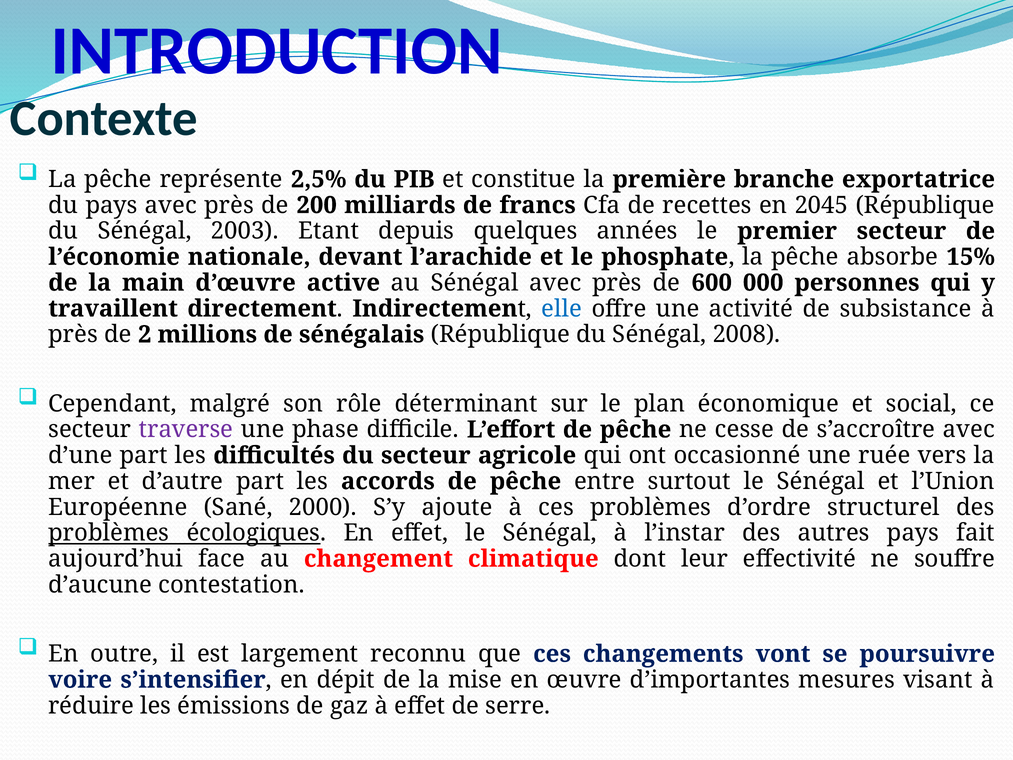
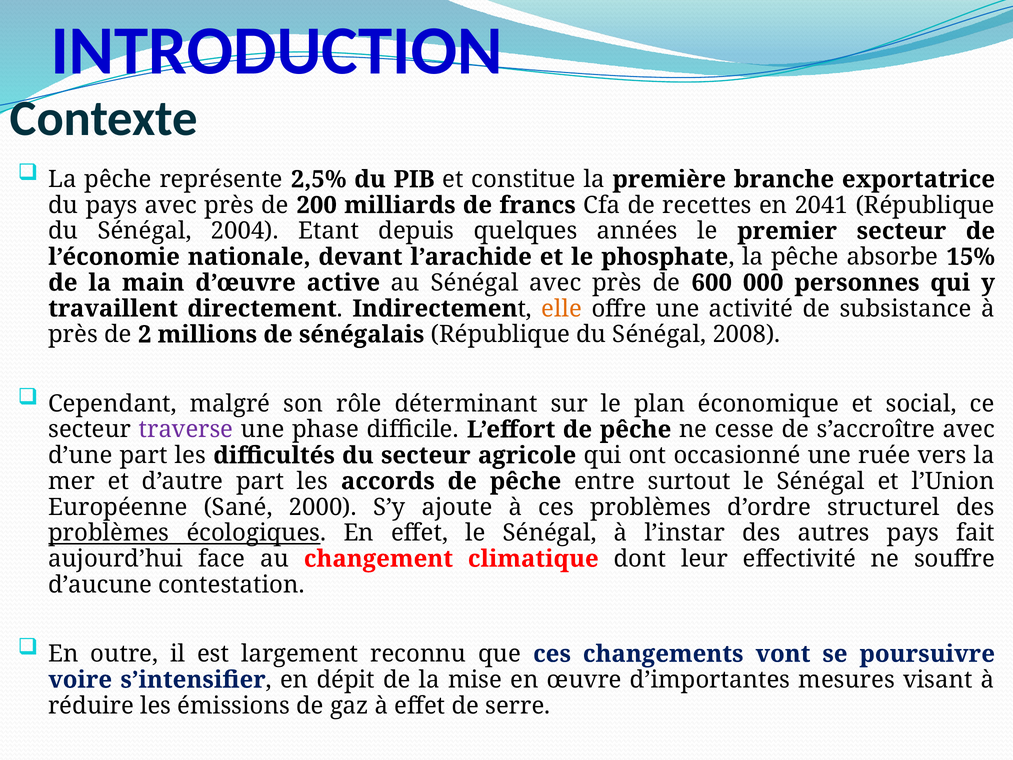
2045: 2045 -> 2041 (821, 205)
2003: 2003 -> 2004 (245, 231)
elle colour: blue -> orange (562, 309)
